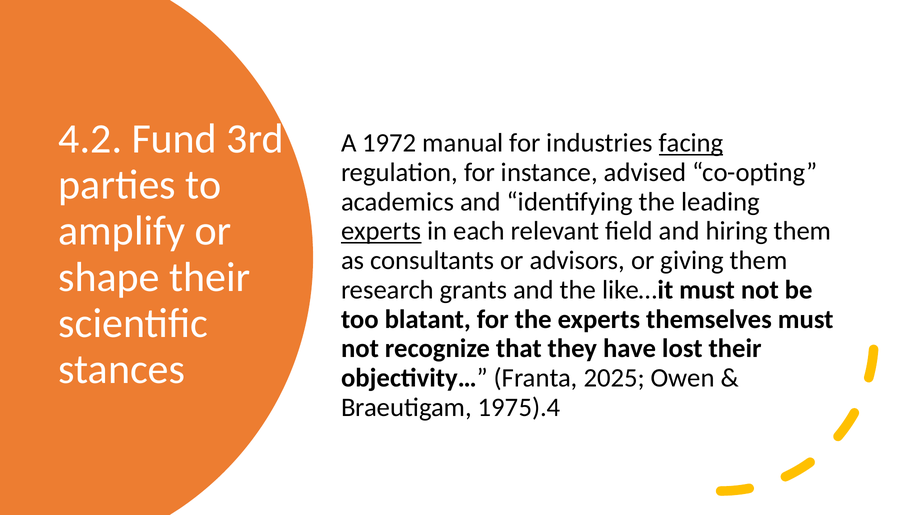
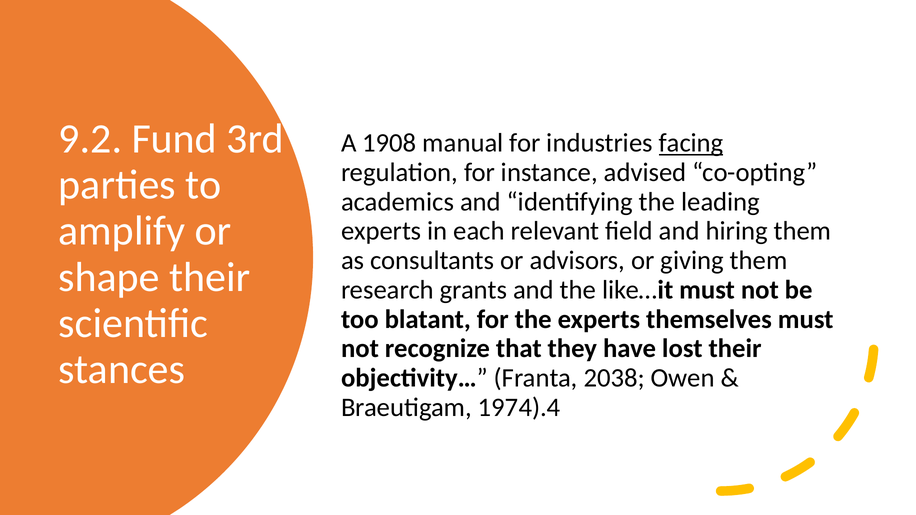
4.2: 4.2 -> 9.2 (90, 139)
1972: 1972 -> 1908 (389, 143)
experts underline: present -> none (381, 231)
2025: 2025 -> 2038 (614, 378)
1975).4: 1975).4 -> 1974).4 (519, 408)
